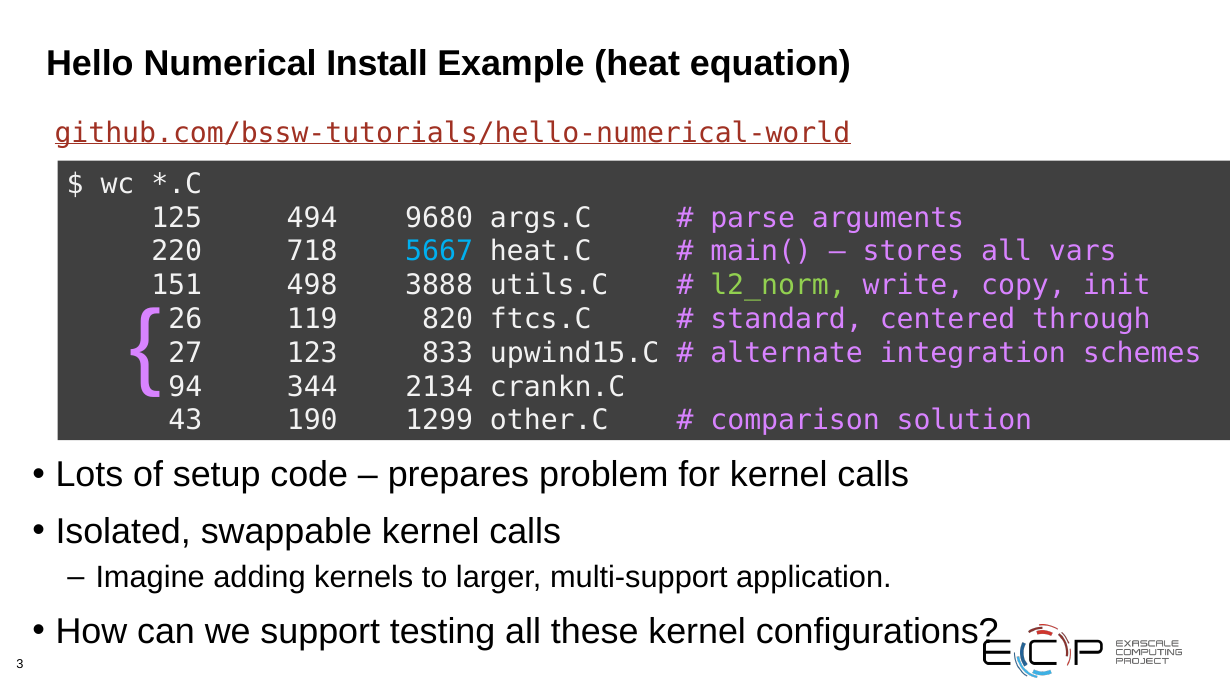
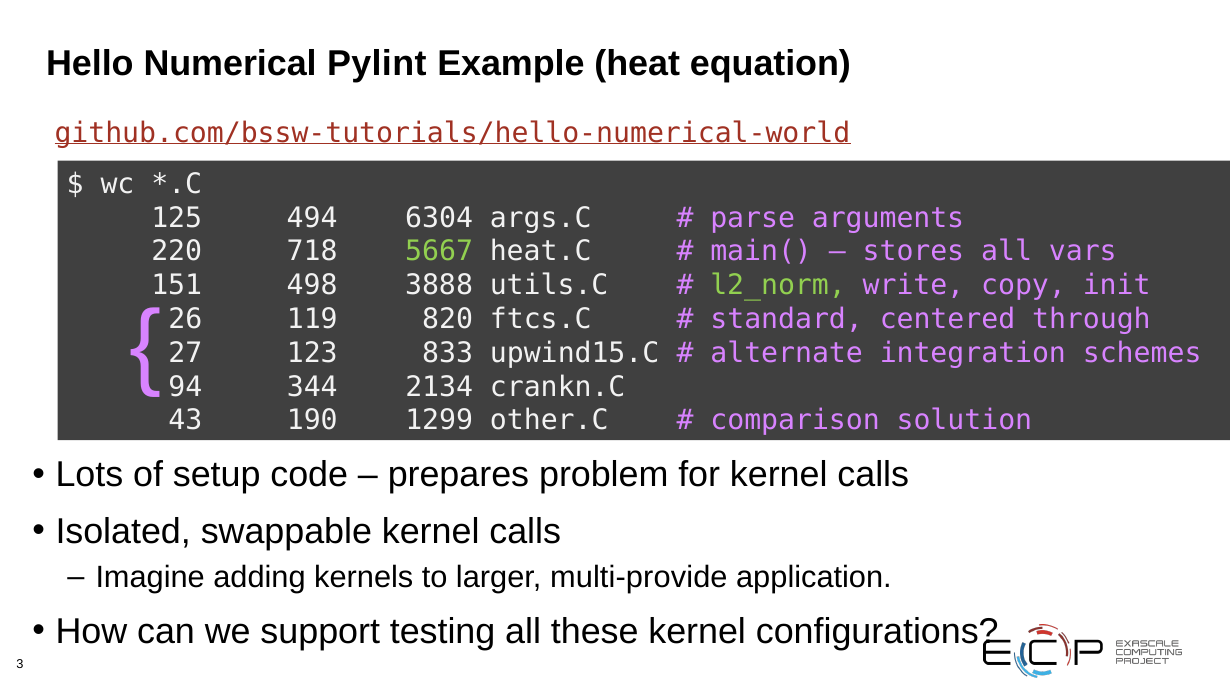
Install: Install -> Pylint (377, 64)
9680: 9680 -> 6304 (439, 218)
5667 colour: light blue -> light green (439, 252)
multi-support: multi-support -> multi-provide (639, 578)
